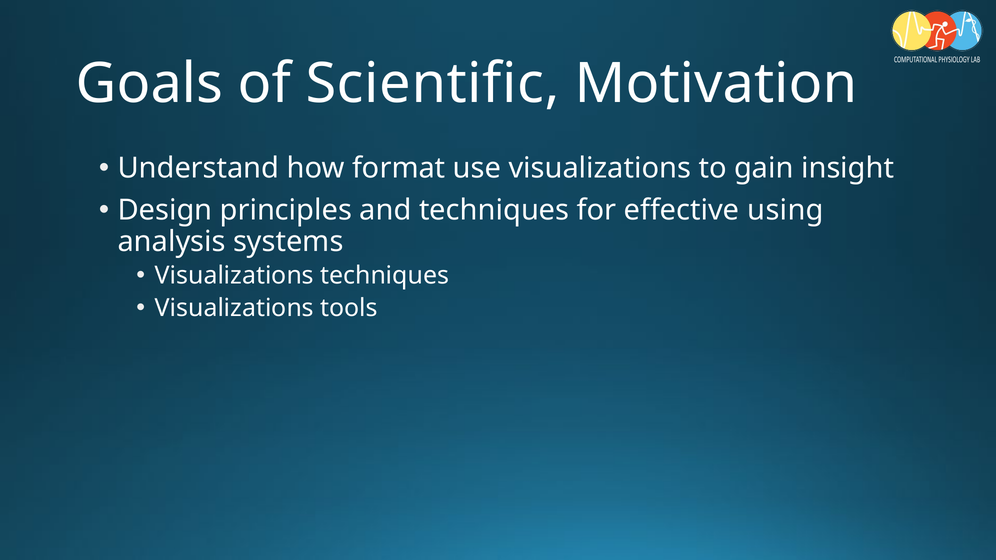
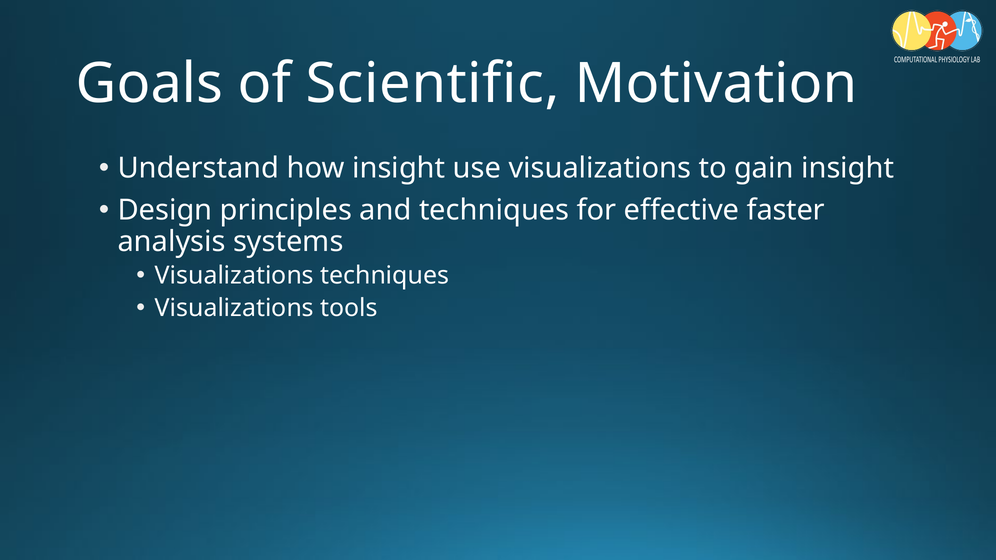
how format: format -> insight (399, 168)
using: using -> faster (786, 210)
